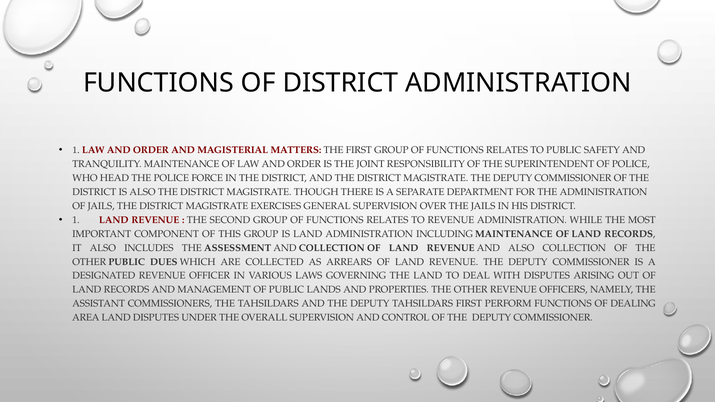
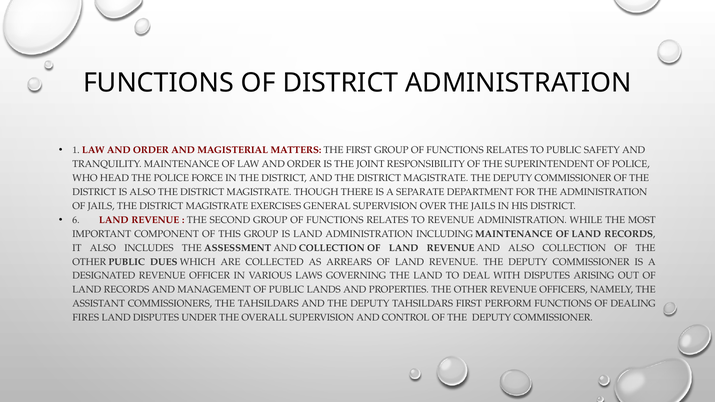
1: 1 -> 6 (76, 220)
AREA: AREA -> FIRES (86, 318)
